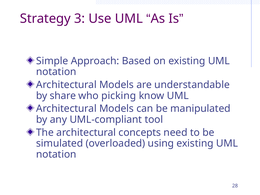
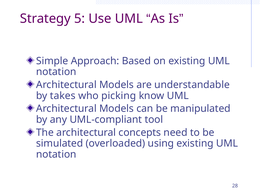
3: 3 -> 5 (80, 19)
share: share -> takes (63, 96)
